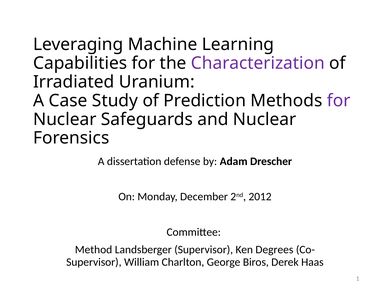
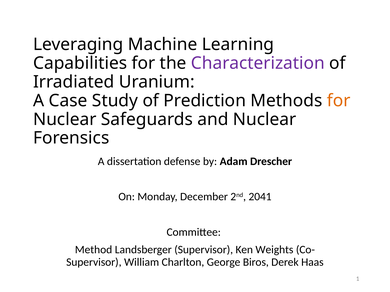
for colour: purple -> orange (339, 101)
2012: 2012 -> 2041 (260, 197)
Degrees: Degrees -> Weights (274, 250)
